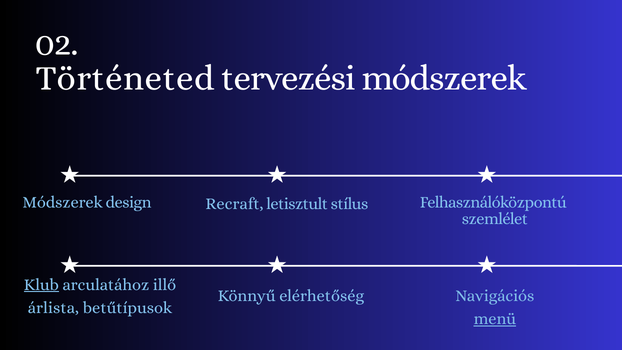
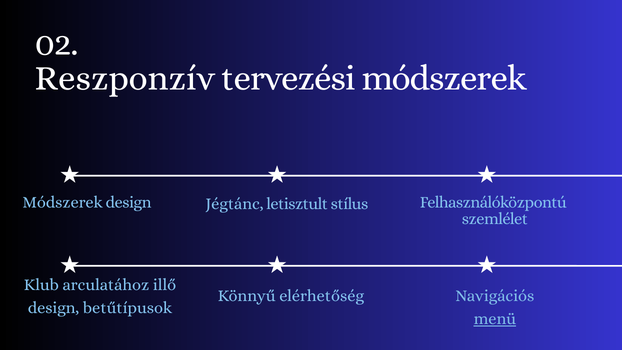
Történeted: Történeted -> Reszponzív (125, 78)
Recraft: Recraft -> Jégtánc (235, 204)
Klub underline: present -> none (41, 285)
árlista: árlista -> design (54, 308)
